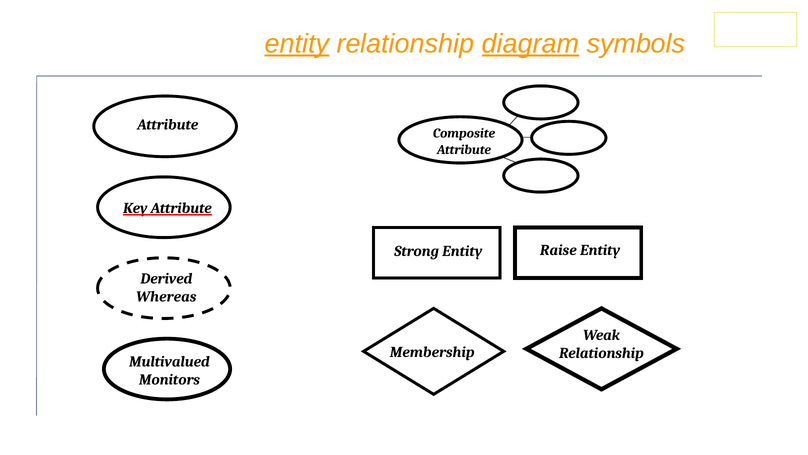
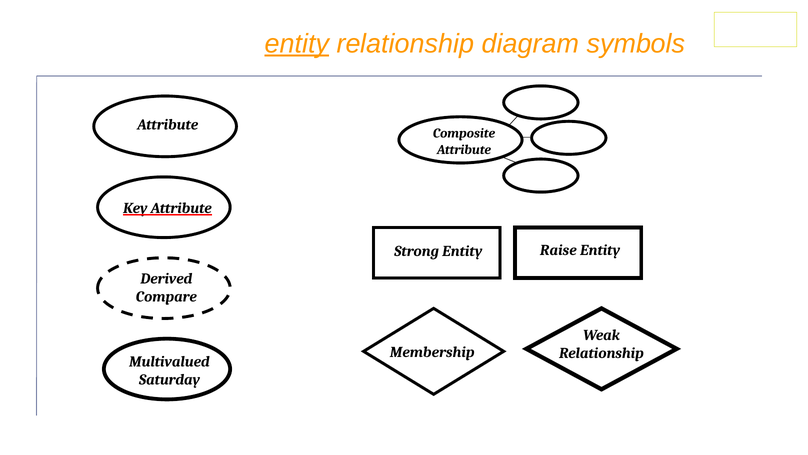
diagram underline: present -> none (530, 44)
Whereas: Whereas -> Compare (166, 297)
Monitors: Monitors -> Saturday (169, 380)
